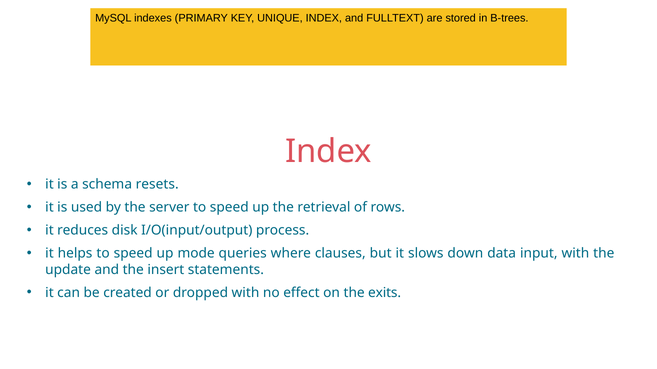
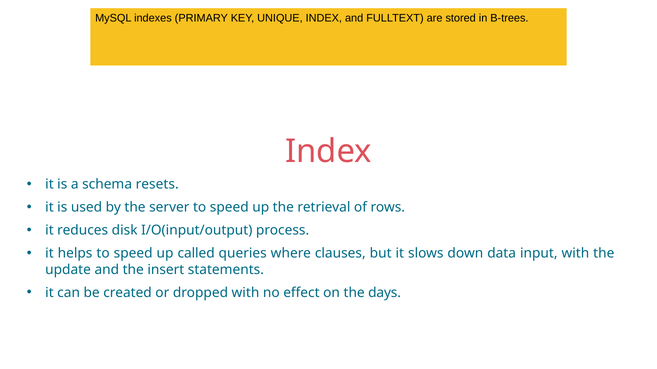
mode: mode -> called (196, 254)
exits: exits -> days (385, 293)
